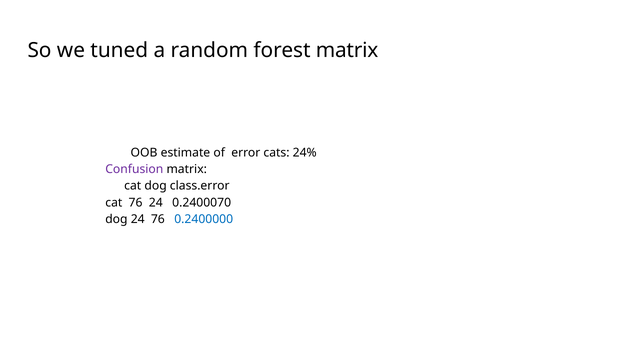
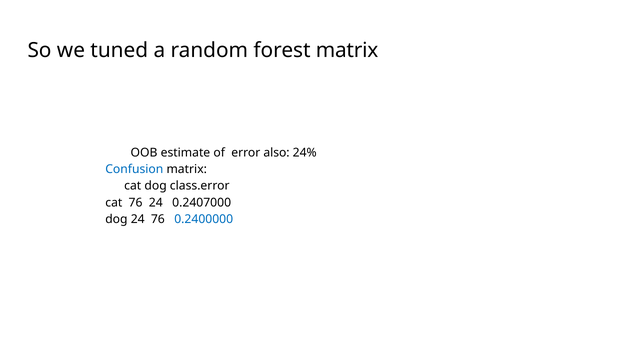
cats: cats -> also (277, 153)
Confusion colour: purple -> blue (134, 169)
0.2400070: 0.2400070 -> 0.2407000 (202, 203)
